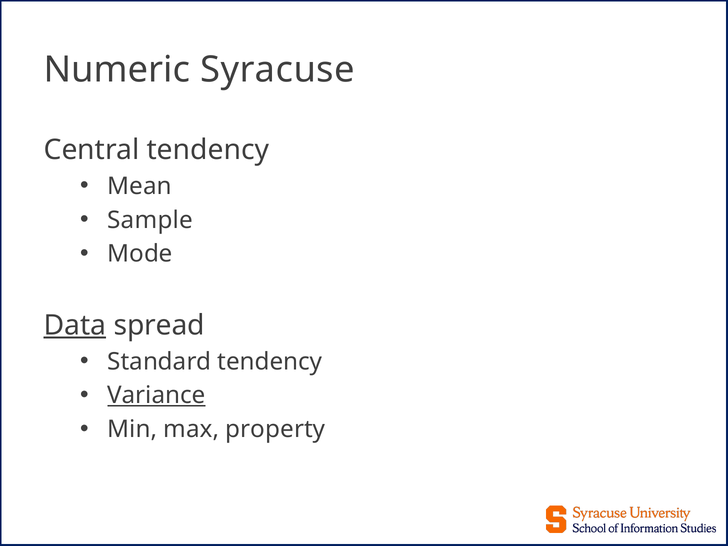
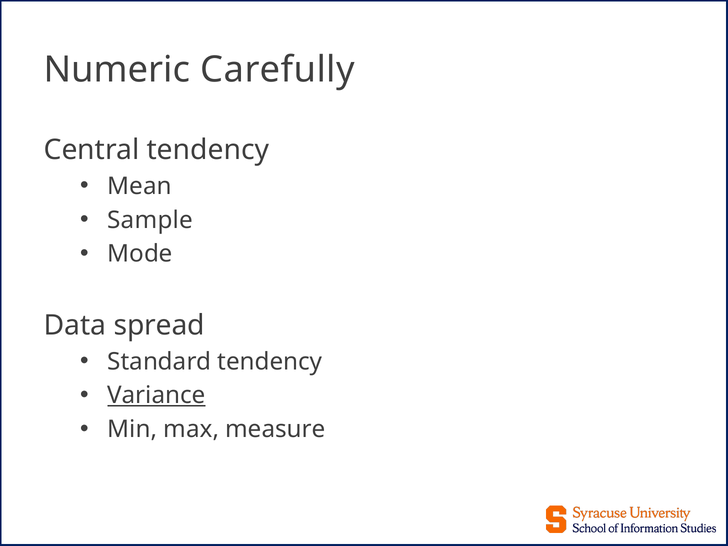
Syracuse: Syracuse -> Carefully (277, 70)
Data underline: present -> none (75, 325)
property: property -> measure (275, 429)
